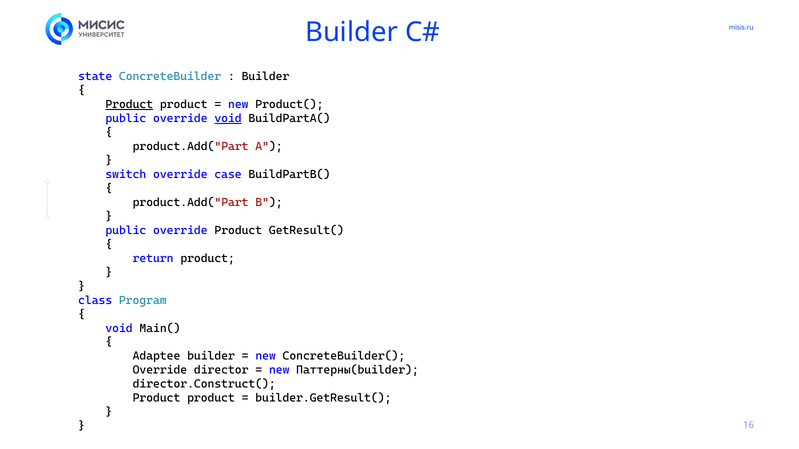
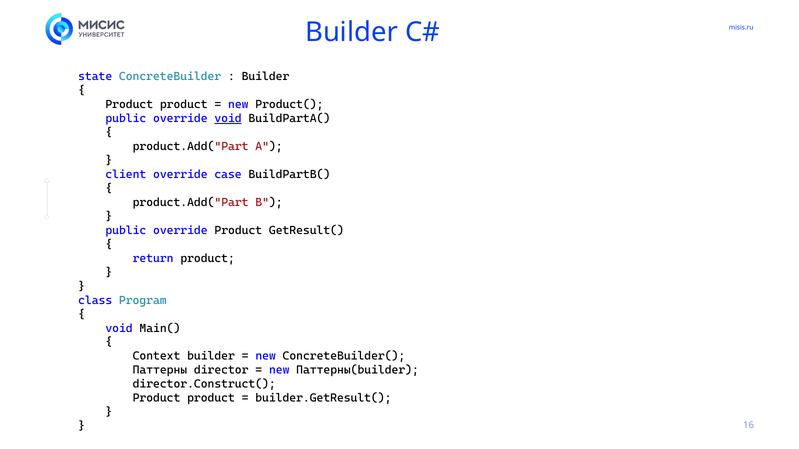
Product underline: present -> none (129, 105)
switch: switch -> client (126, 175)
Adaptee: Adaptee -> Context (157, 356)
Override: Override -> Паттерны (160, 370)
